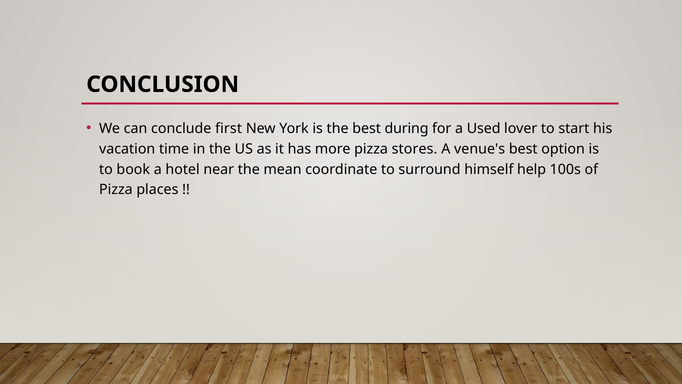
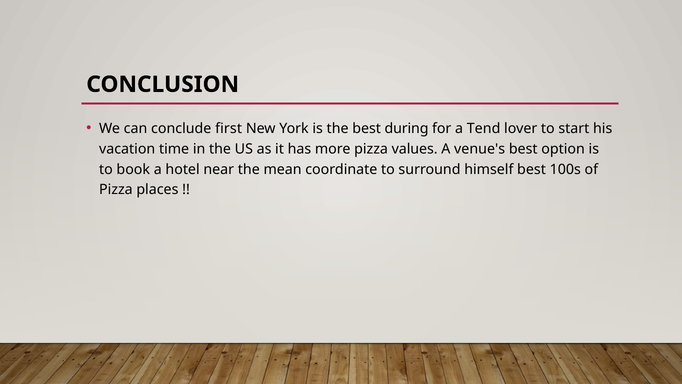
Used: Used -> Tend (484, 128)
stores: stores -> values (415, 149)
himself help: help -> best (531, 169)
